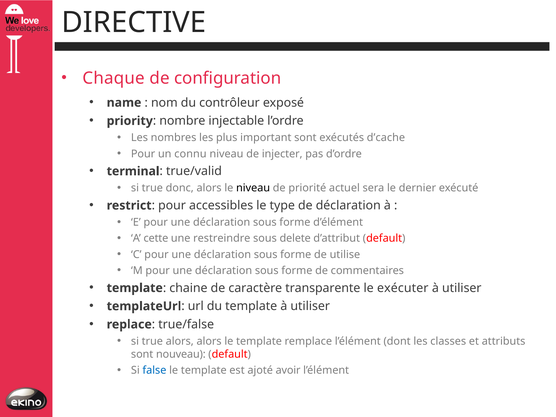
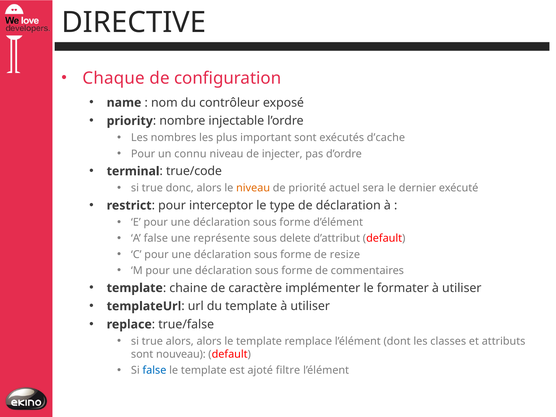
true/valid: true/valid -> true/code (194, 171)
niveau colour: black -> orange (253, 188)
accessibles: accessibles -> interceptor (221, 205)
A cette: cette -> false (156, 238)
restreindre: restreindre -> représente (222, 238)
utilise: utilise -> resize (345, 254)
transparente: transparente -> implémenter (323, 288)
exécuter: exécuter -> formater (403, 288)
avoir: avoir -> filtre (288, 370)
